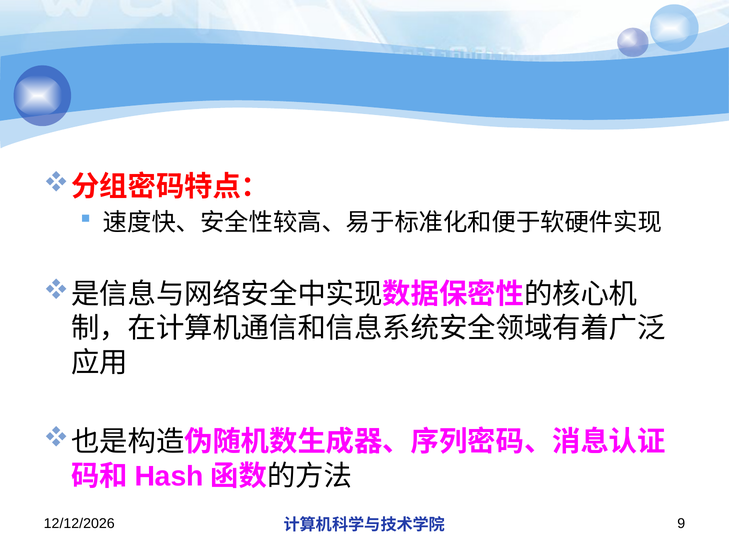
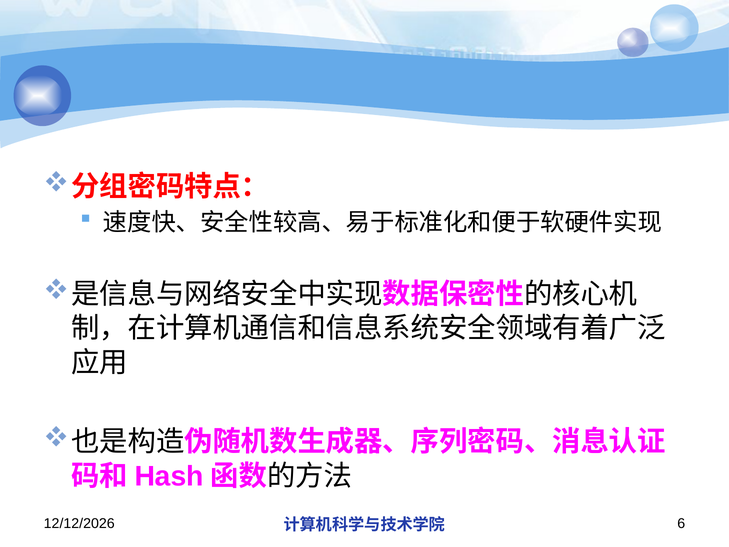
9: 9 -> 6 (681, 523)
